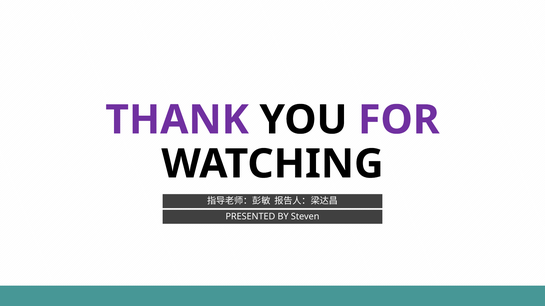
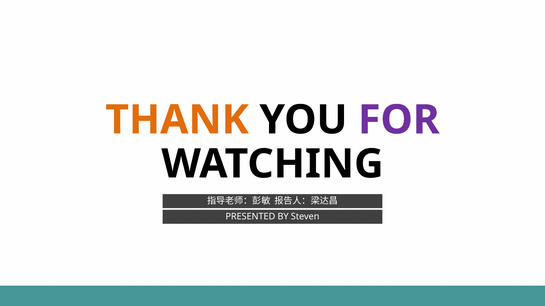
THANK colour: purple -> orange (177, 120)
